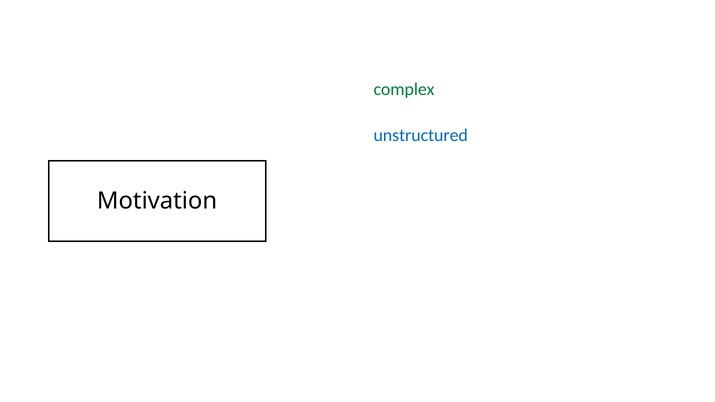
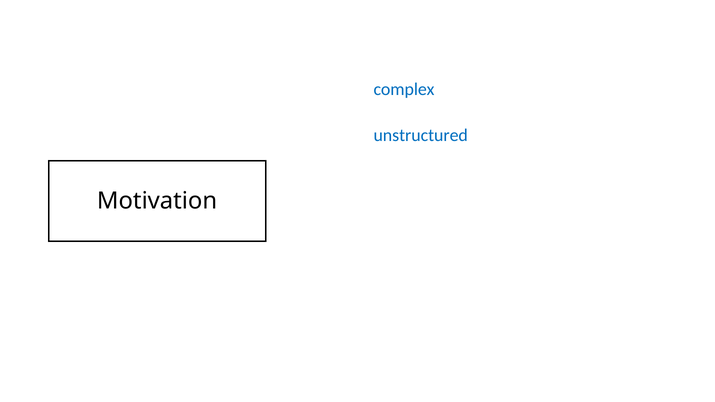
complex colour: green -> blue (404, 90)
